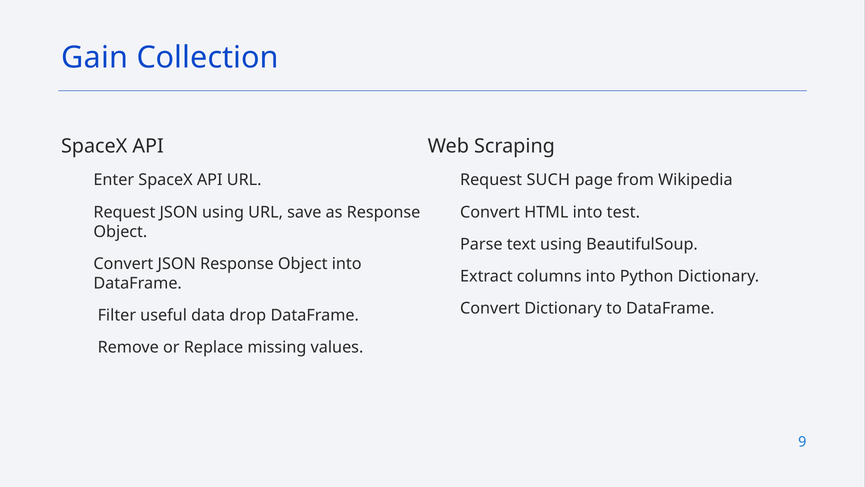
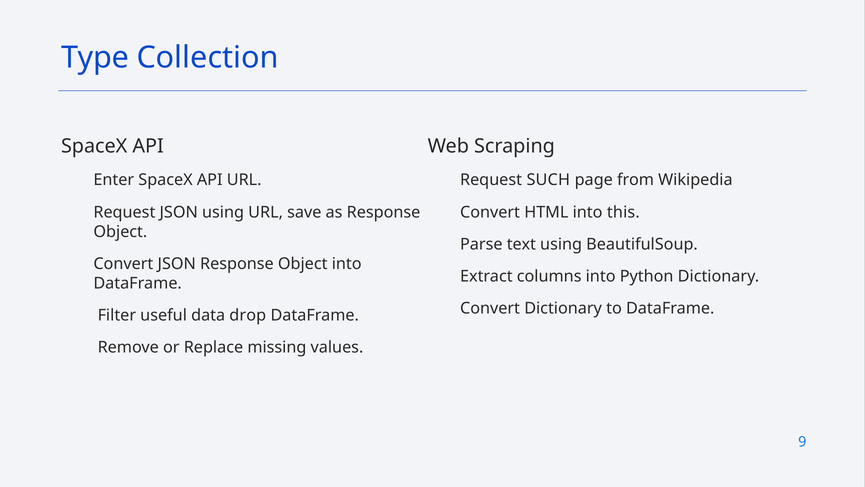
Gain: Gain -> Type (95, 58)
test: test -> this (623, 212)
